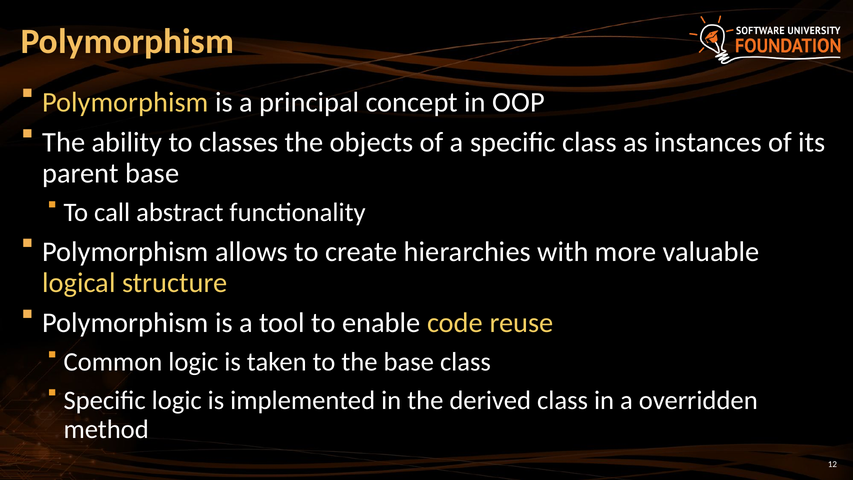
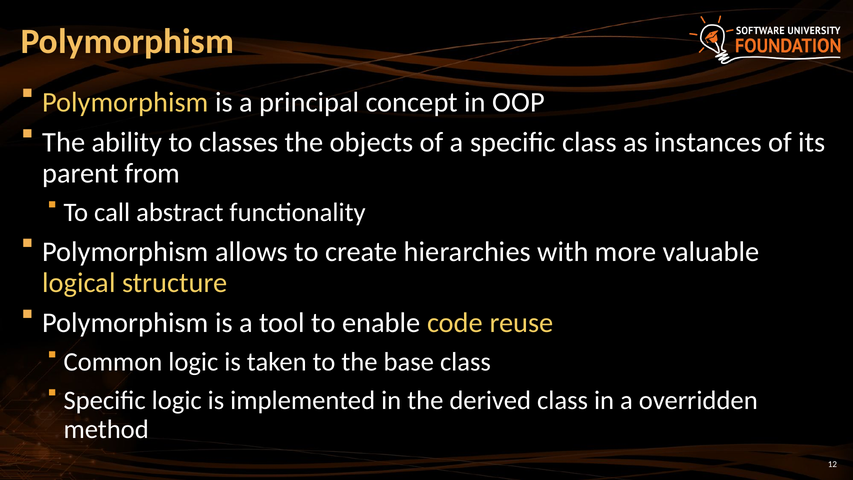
parent base: base -> from (152, 173)
